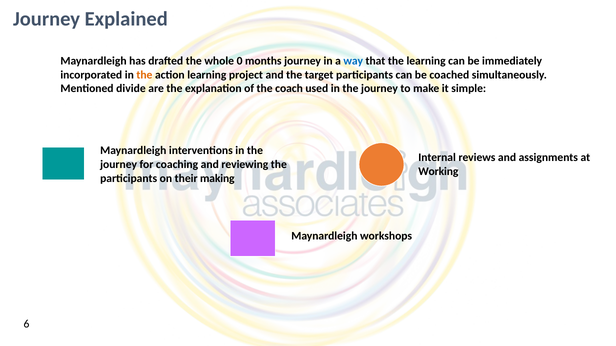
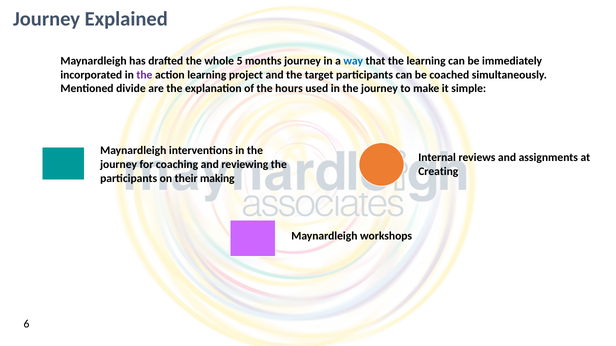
0: 0 -> 5 (240, 61)
the colour: orange -> purple (144, 75)
coach: coach -> hours (289, 89)
Working: Working -> Creating (438, 172)
